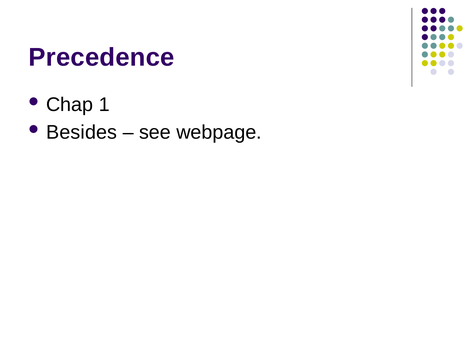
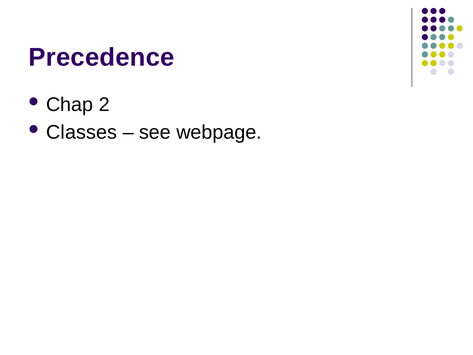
1: 1 -> 2 (104, 105)
Besides: Besides -> Classes (82, 132)
